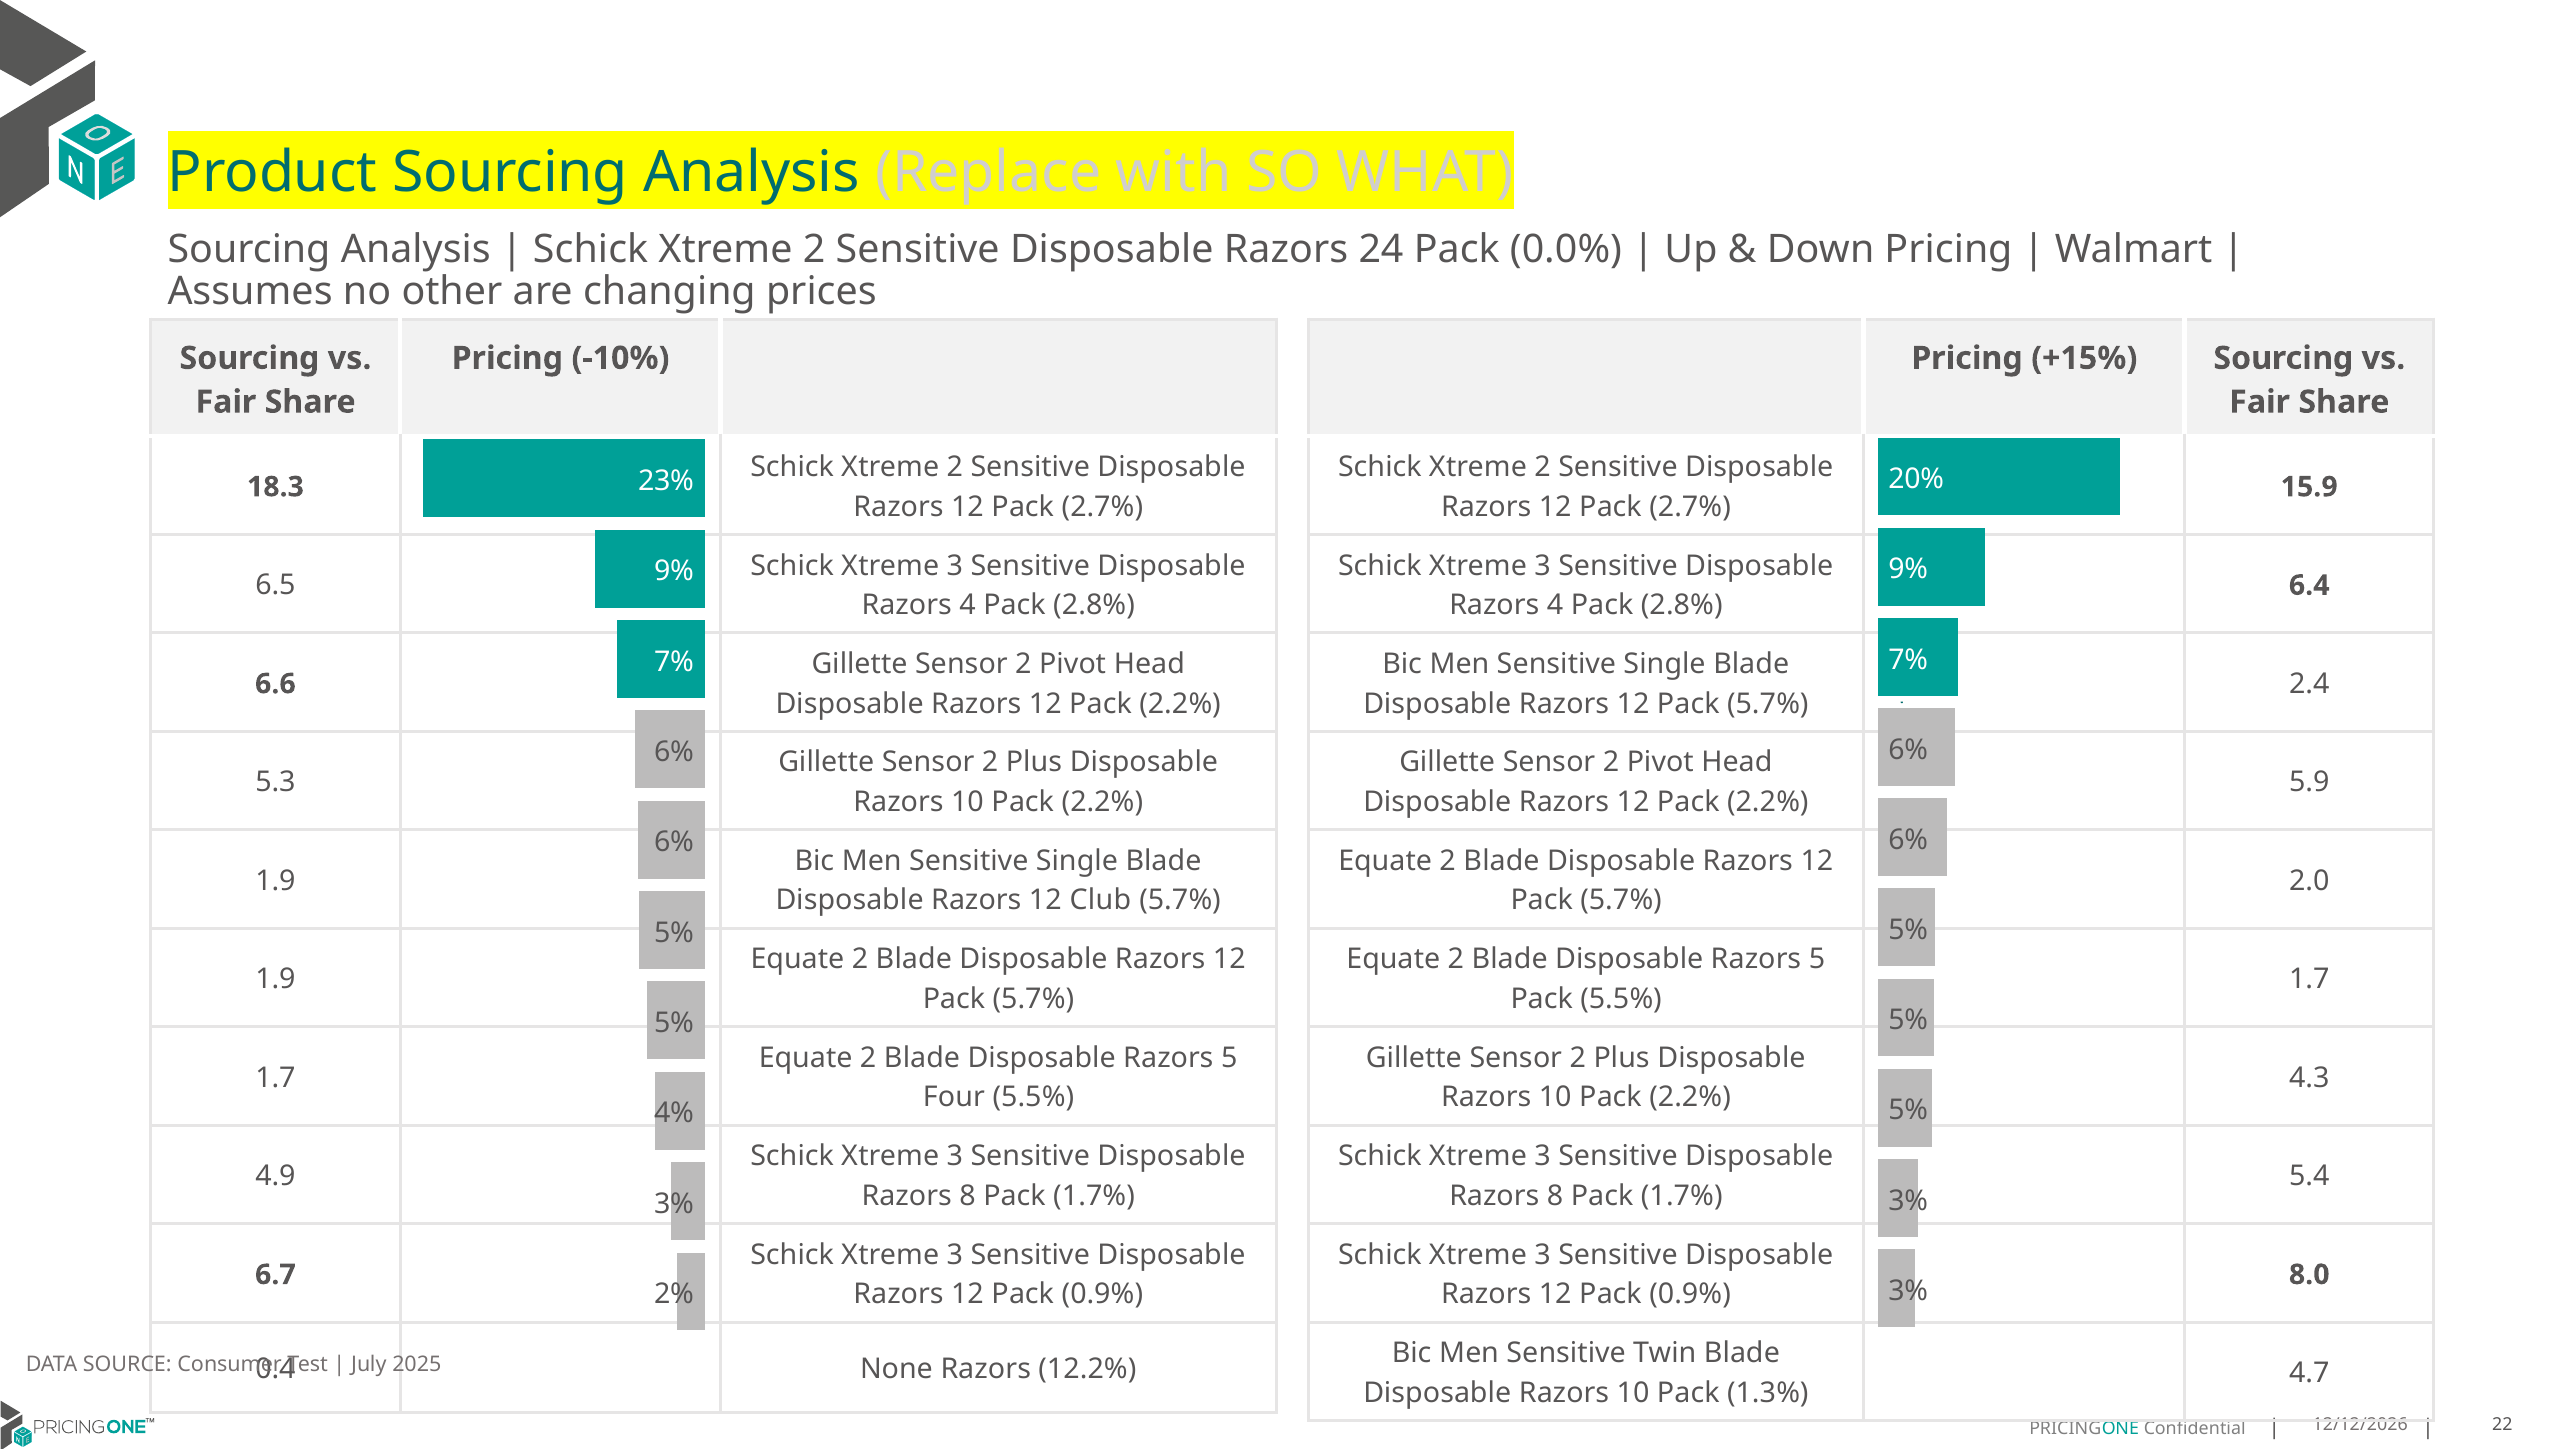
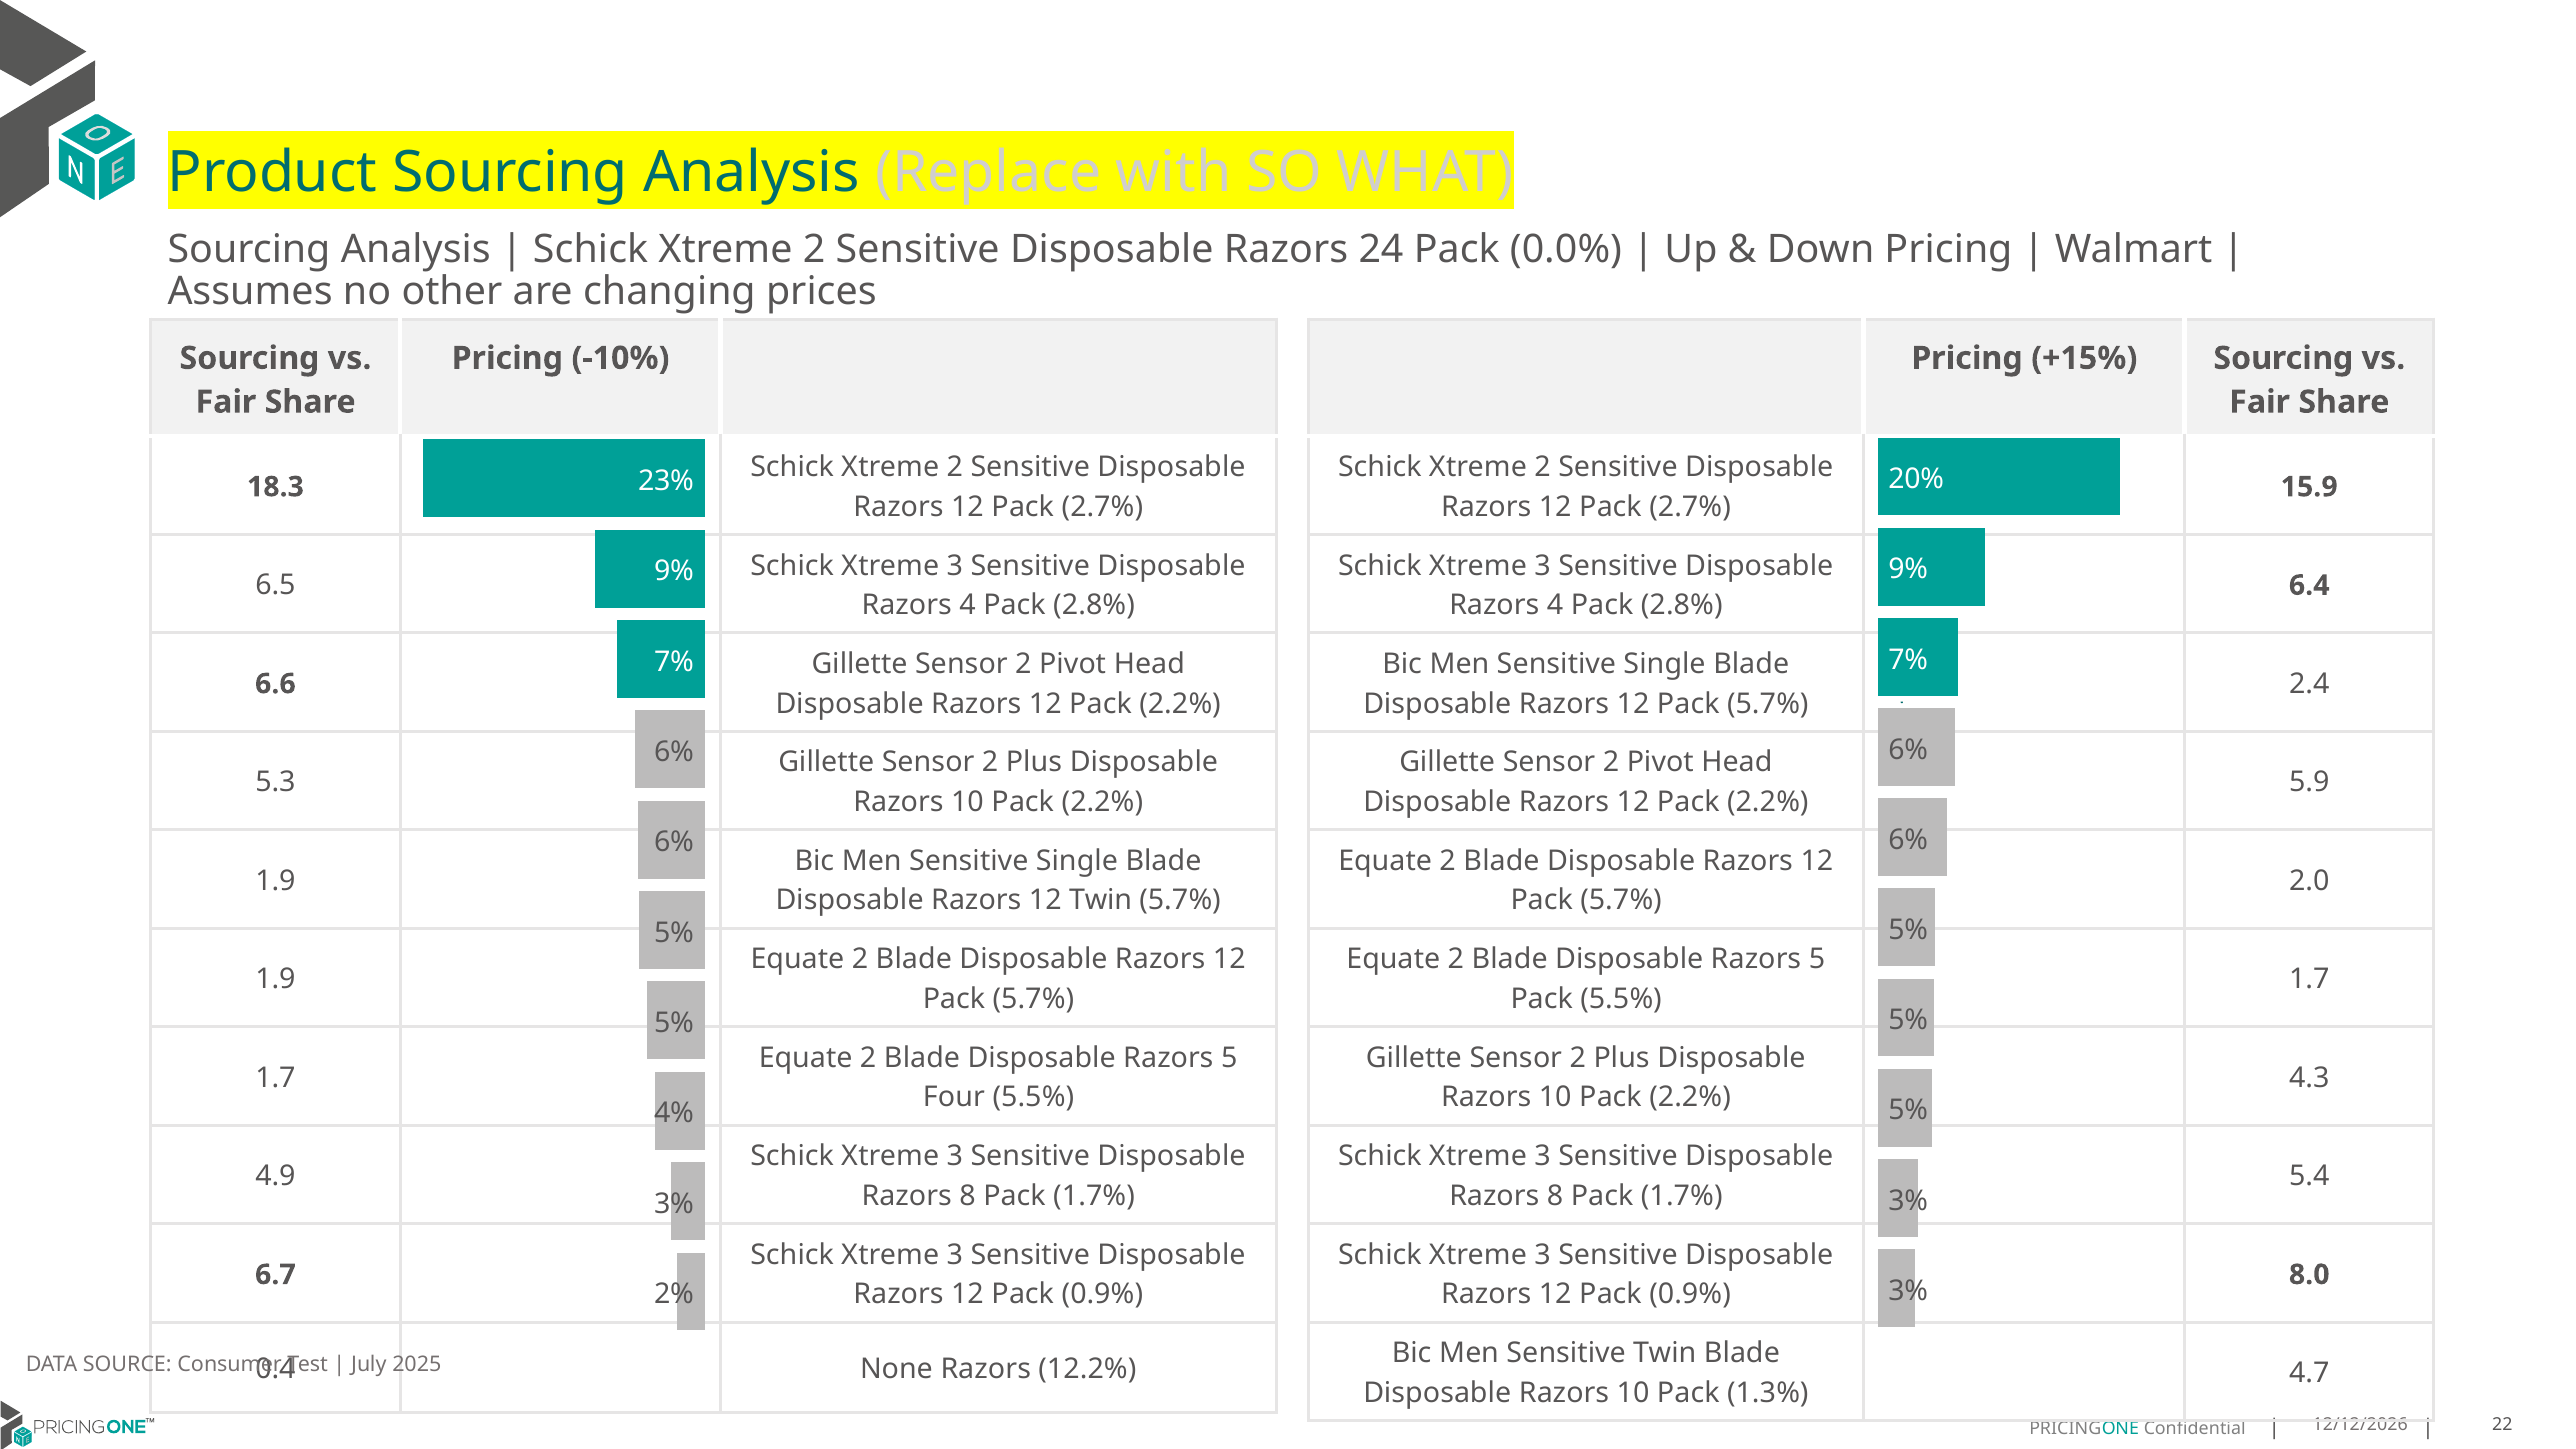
12 Club: Club -> Twin (1101, 901)
